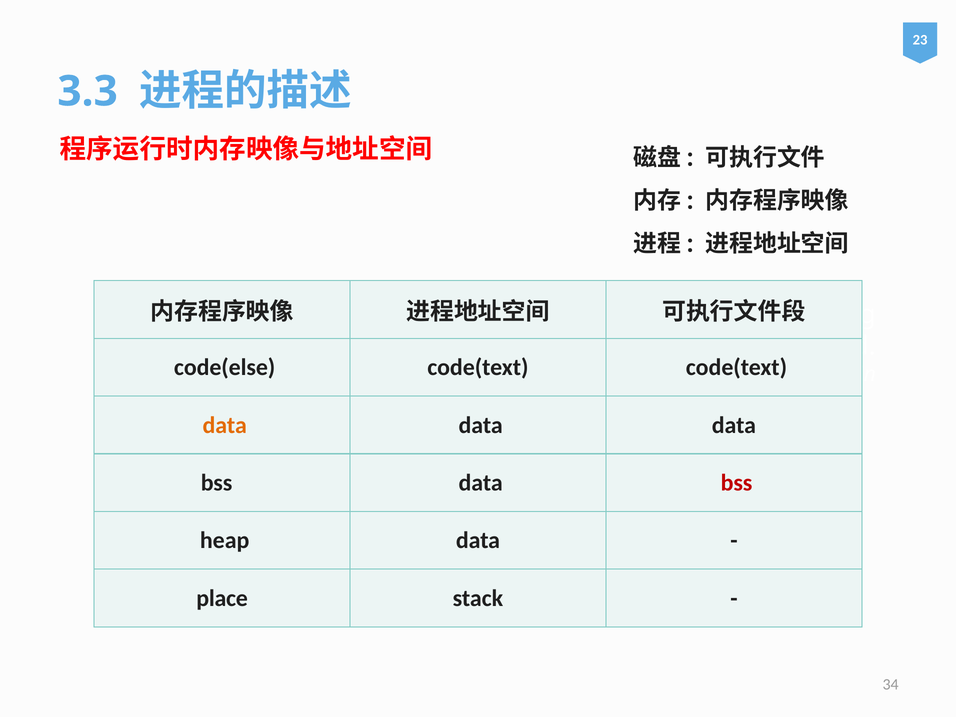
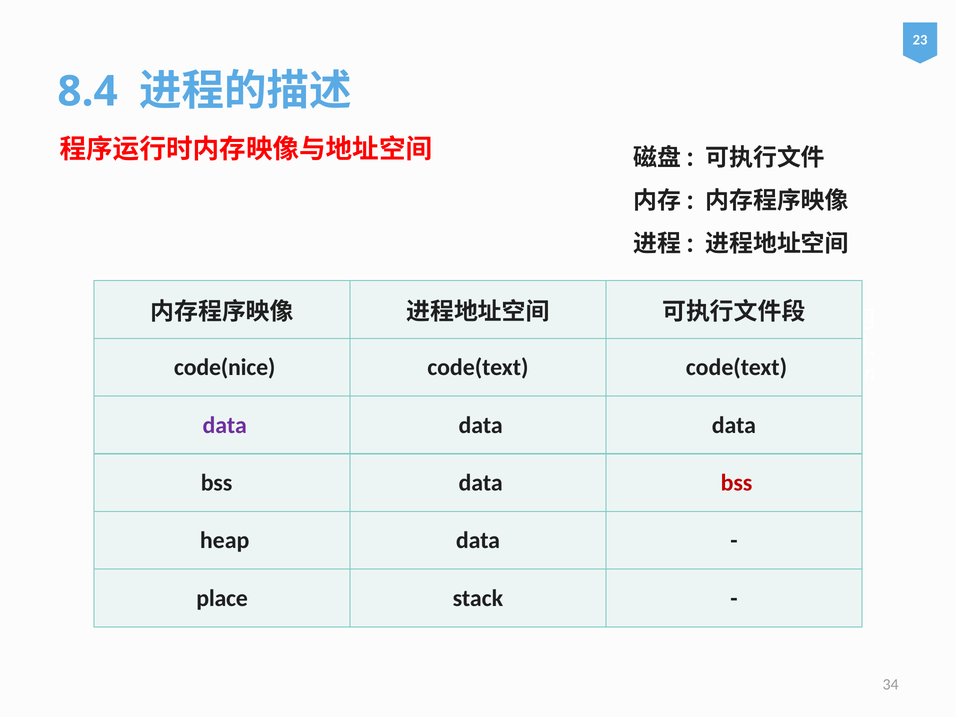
3.3: 3.3 -> 8.4 (88, 91)
code(else: code(else -> code(nice (225, 367)
data colour: orange -> purple (225, 425)
